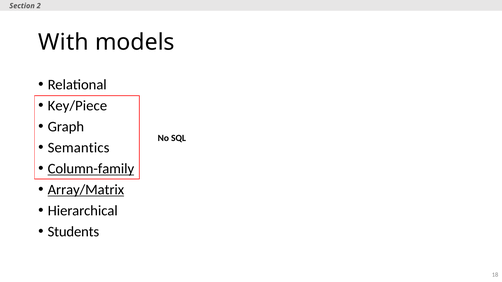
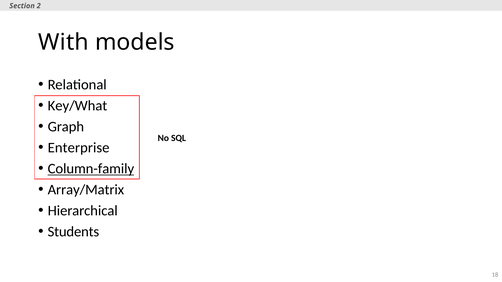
Key/Piece: Key/Piece -> Key/What (77, 106)
Semantics: Semantics -> Enterprise (79, 148)
Array/Matrix underline: present -> none (86, 190)
